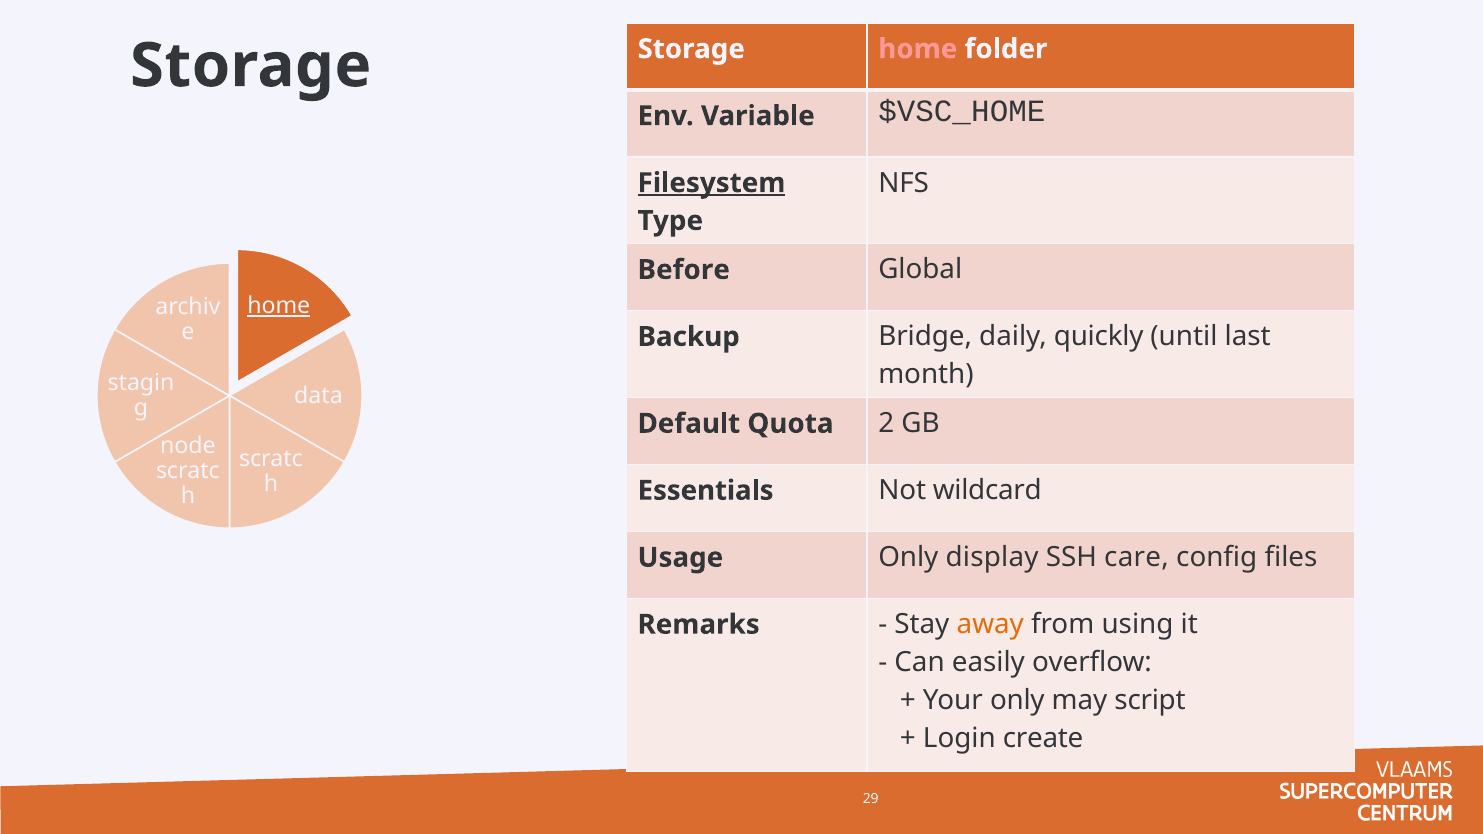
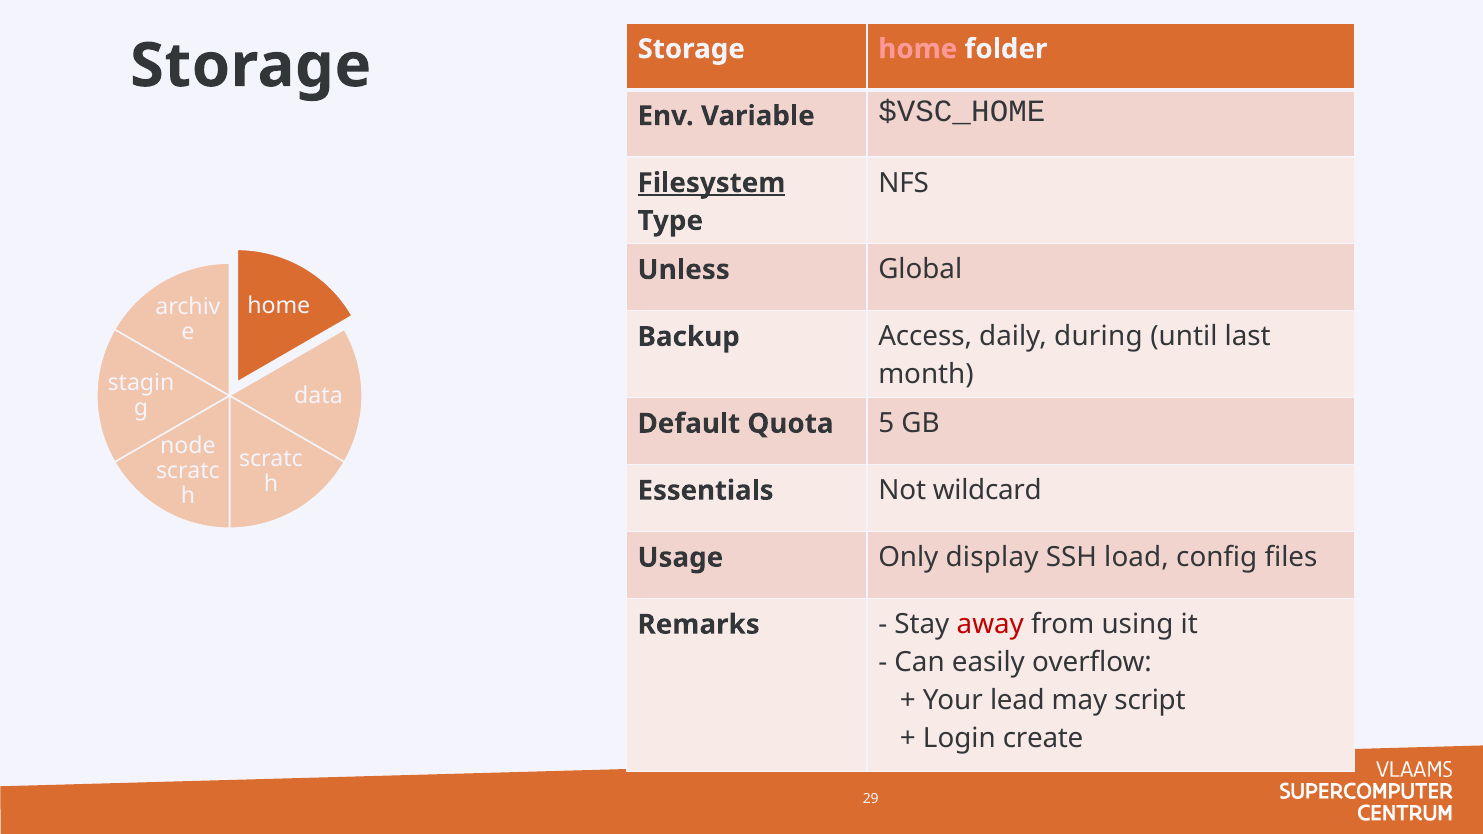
Before: Before -> Unless (684, 270)
home underline: present -> none (279, 306)
Bridge: Bridge -> Access (925, 337)
quickly: quickly -> during (1098, 337)
2: 2 -> 5 (886, 424)
care: care -> load (1137, 558)
away colour: orange -> red (990, 625)
Your only: only -> lead (1017, 700)
